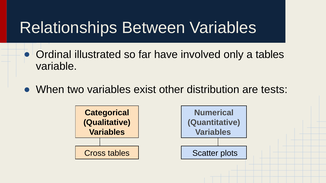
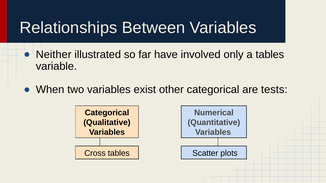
Ordinal: Ordinal -> Neither (54, 55)
other distribution: distribution -> categorical (213, 90)
